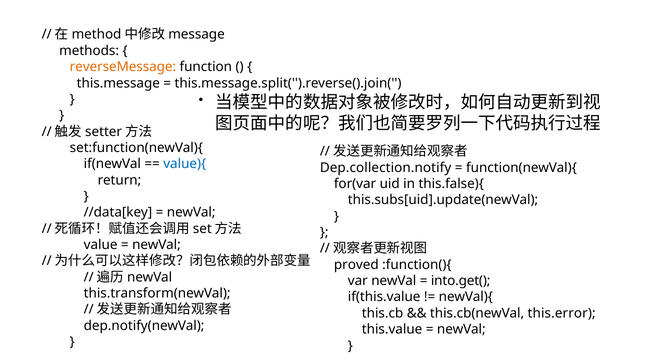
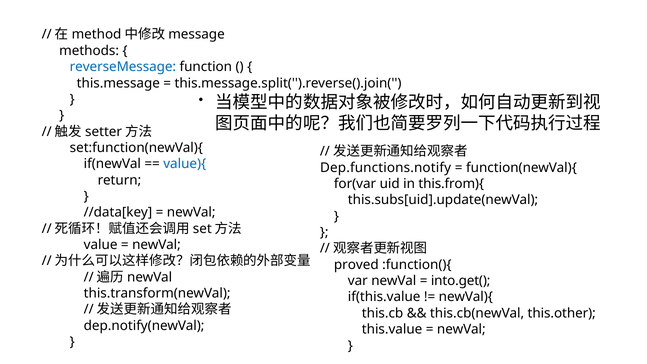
reverseMessage colour: orange -> blue (123, 67)
Dep.collection.notify: Dep.collection.notify -> Dep.functions.notify (386, 168)
this.false){: this.false){ -> this.from){ (451, 184)
this.error: this.error -> this.other (562, 313)
